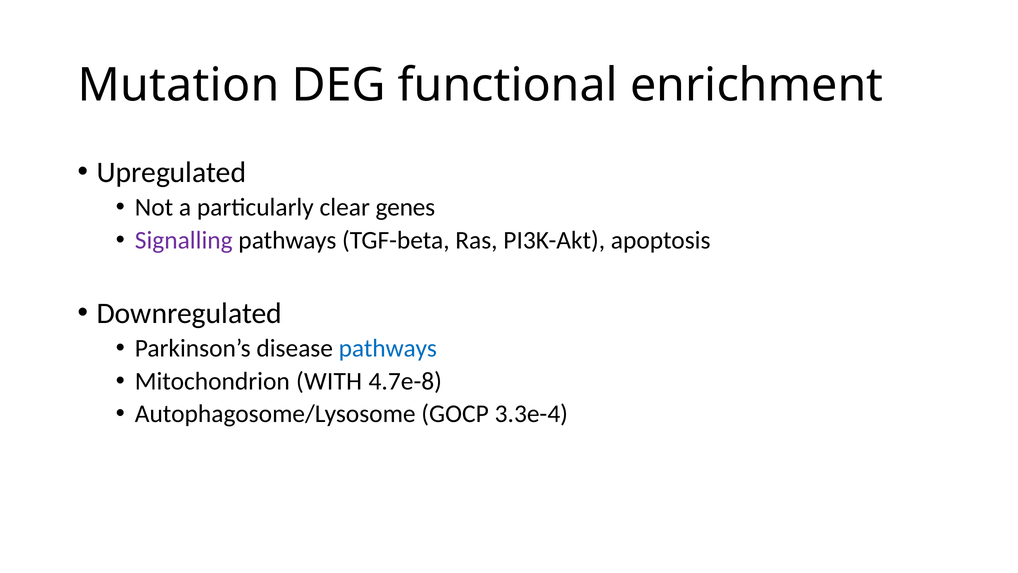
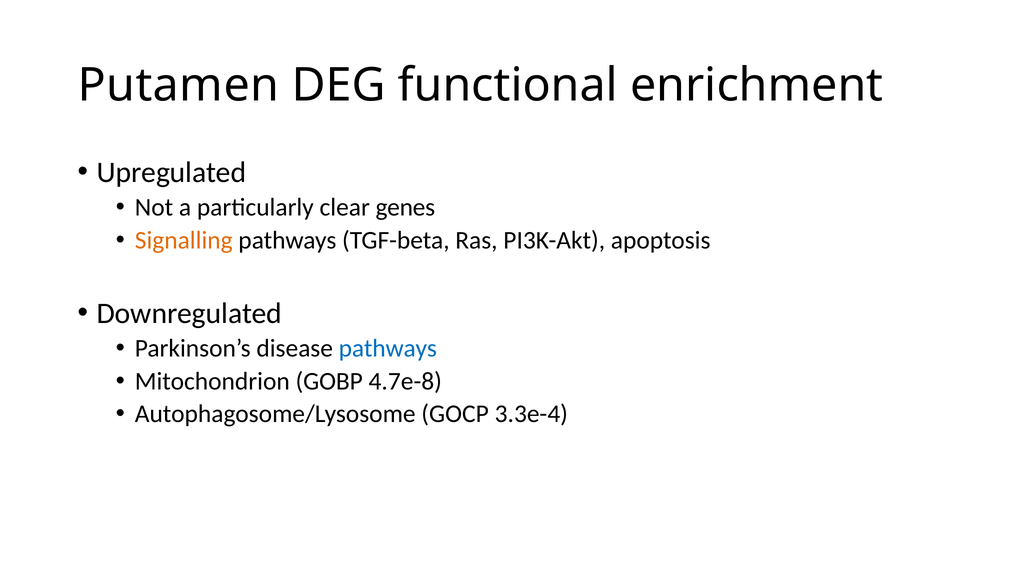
Mutation: Mutation -> Putamen (178, 86)
Signalling colour: purple -> orange (184, 240)
WITH: WITH -> GOBP (329, 381)
